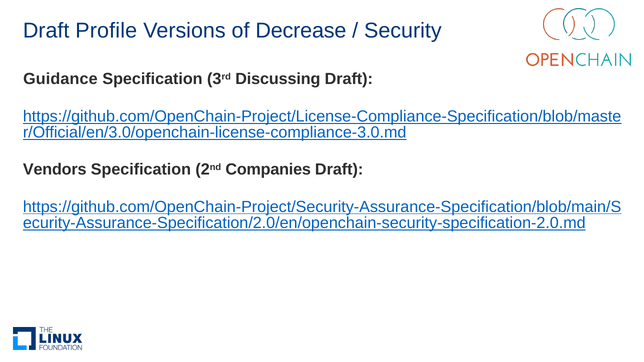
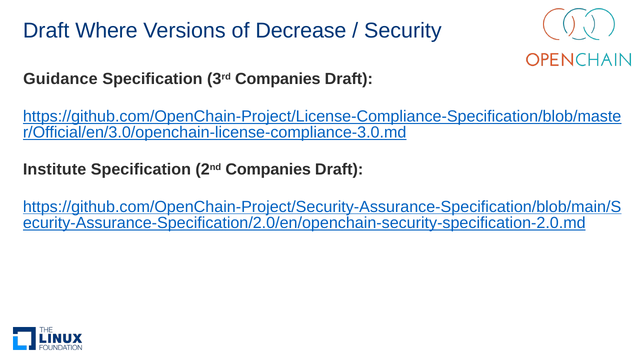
Profile: Profile -> Where (106, 31)
3rd Discussing: Discussing -> Companies (278, 79)
Vendors: Vendors -> Institute (55, 170)
